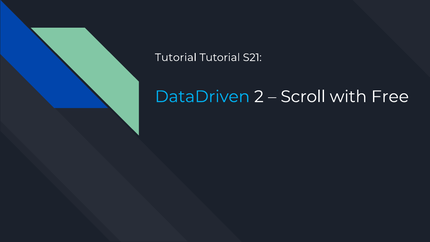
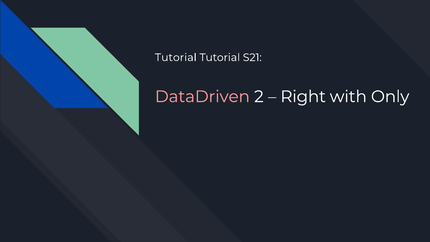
DataDriven colour: light blue -> pink (202, 97)
Scroll: Scroll -> Right (303, 97)
Free: Free -> Only (390, 97)
